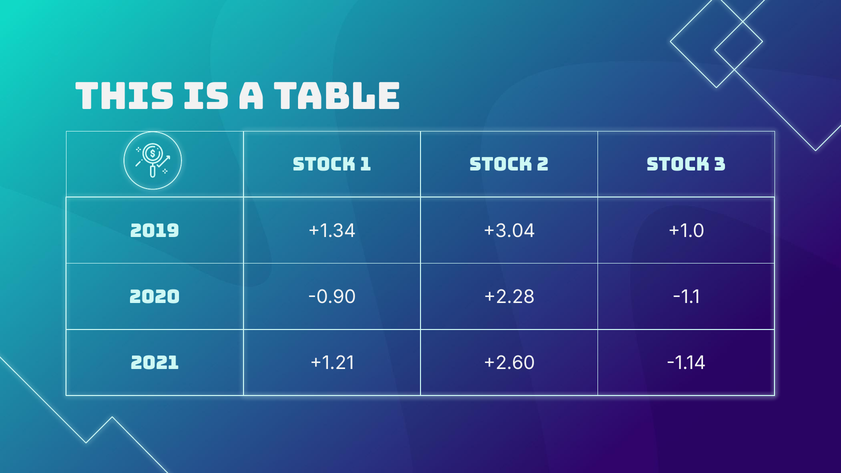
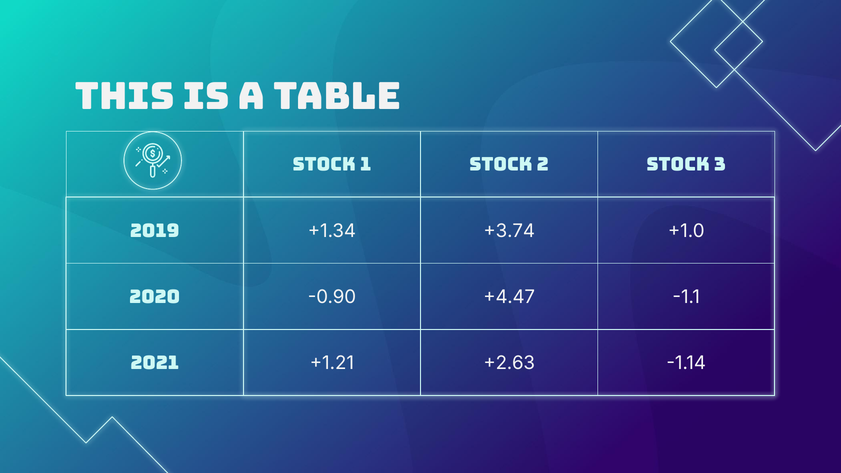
+3.04: +3.04 -> +3.74 (509, 231)
+2.28: +2.28 -> +4.47 (509, 297)
+2.60: +2.60 -> +2.63 (509, 363)
